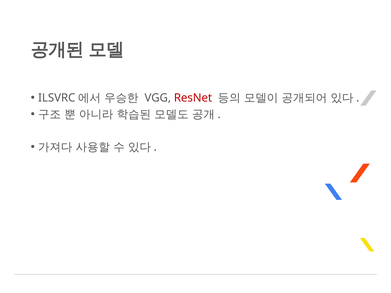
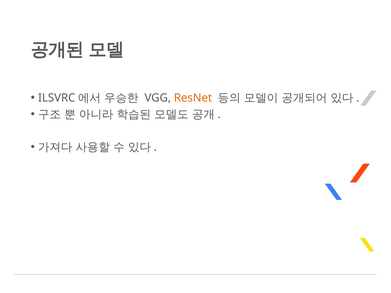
ResNet colour: red -> orange (193, 98)
